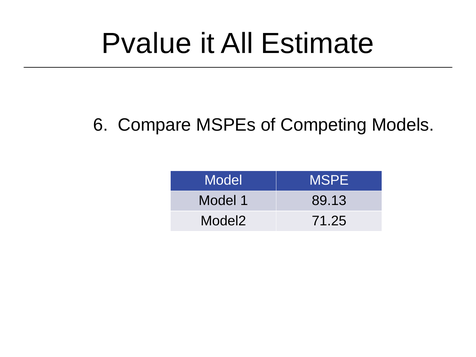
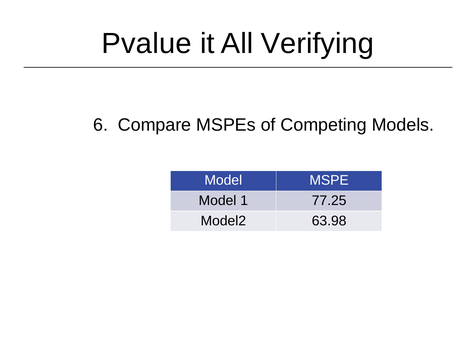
Estimate: Estimate -> Verifying (317, 44)
89.13: 89.13 -> 77.25 (329, 201)
71.25: 71.25 -> 63.98 (329, 221)
